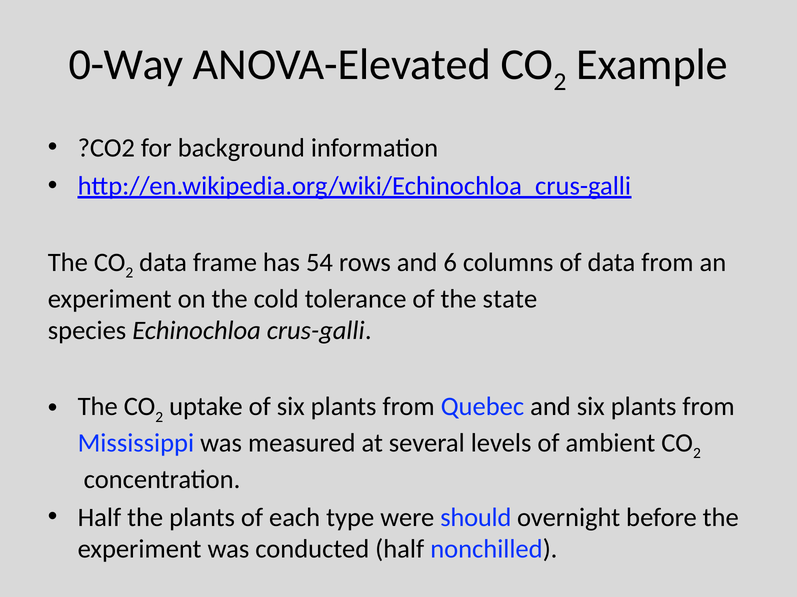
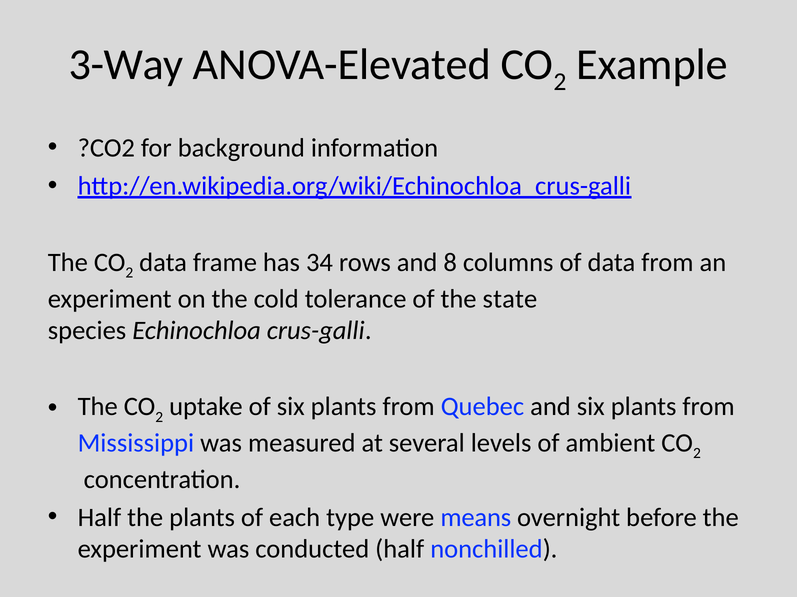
0-Way: 0-Way -> 3-Way (126, 65)
54: 54 -> 34 (319, 263)
6: 6 -> 8 (450, 263)
should: should -> means (476, 518)
